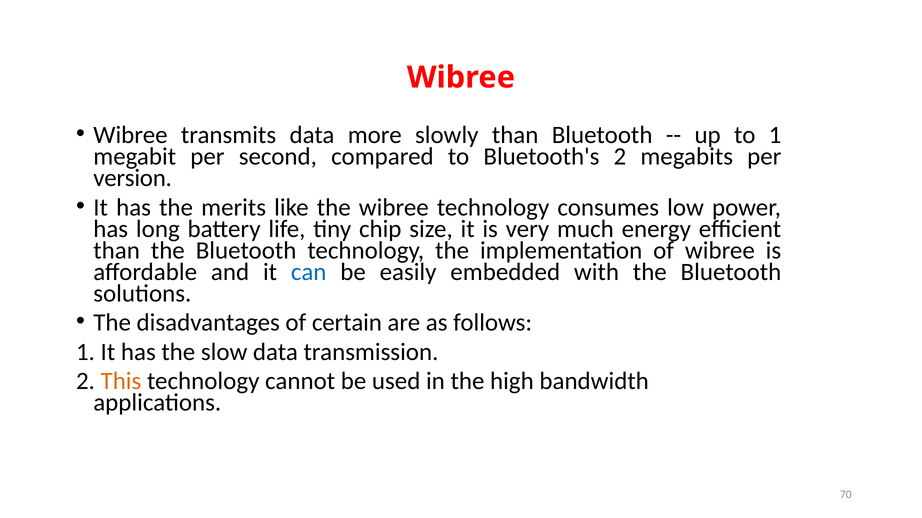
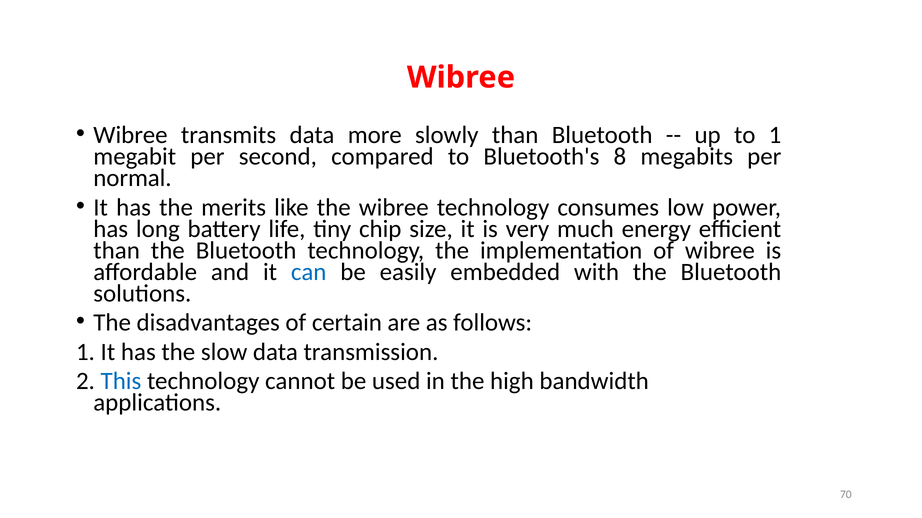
Bluetooth's 2: 2 -> 8 (620, 157)
version: version -> normal (133, 178)
This colour: orange -> blue (121, 382)
